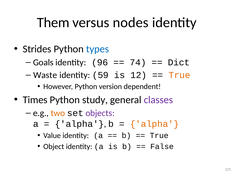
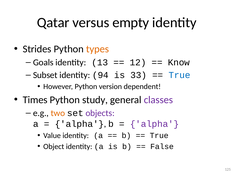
Them: Them -> Qatar (53, 23)
nodes: nodes -> empty (131, 23)
types colour: blue -> orange (98, 49)
96: 96 -> 13 (100, 63)
74: 74 -> 12 (138, 63)
Dict: Dict -> Know (179, 63)
Waste: Waste -> Subset (45, 75)
59: 59 -> 94 (100, 75)
12: 12 -> 33 (139, 75)
True colour: orange -> blue (179, 75)
alpha colour: orange -> purple (155, 124)
